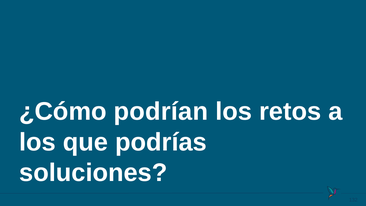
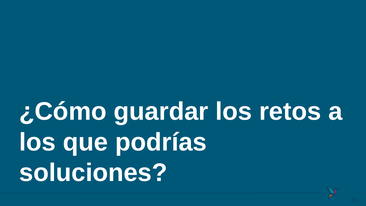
podrían: podrían -> guardar (161, 112)
